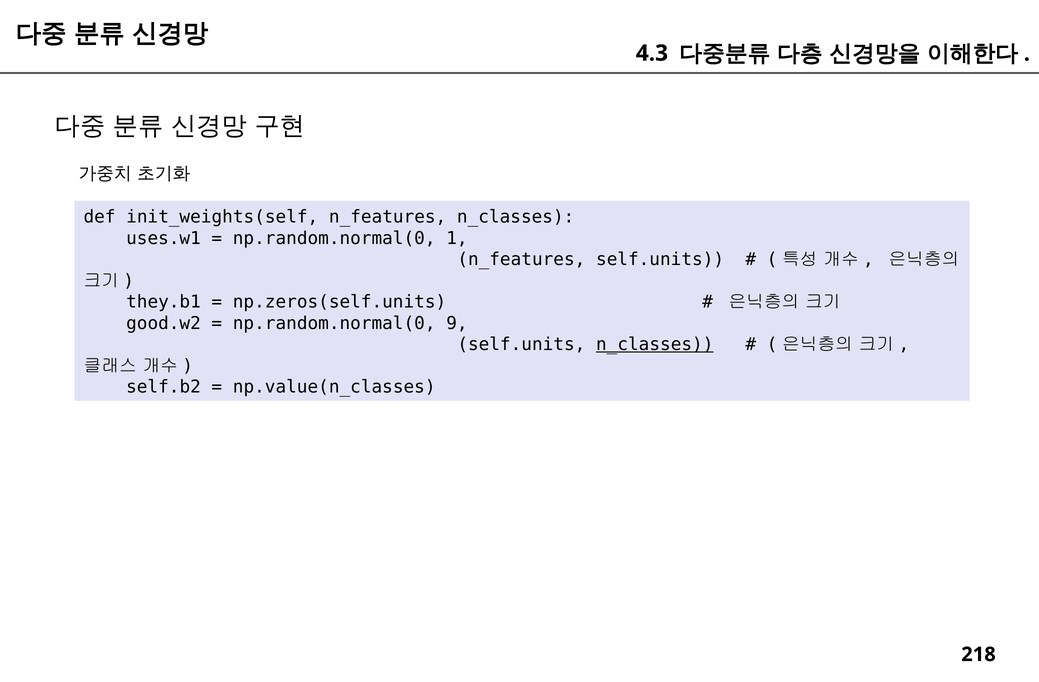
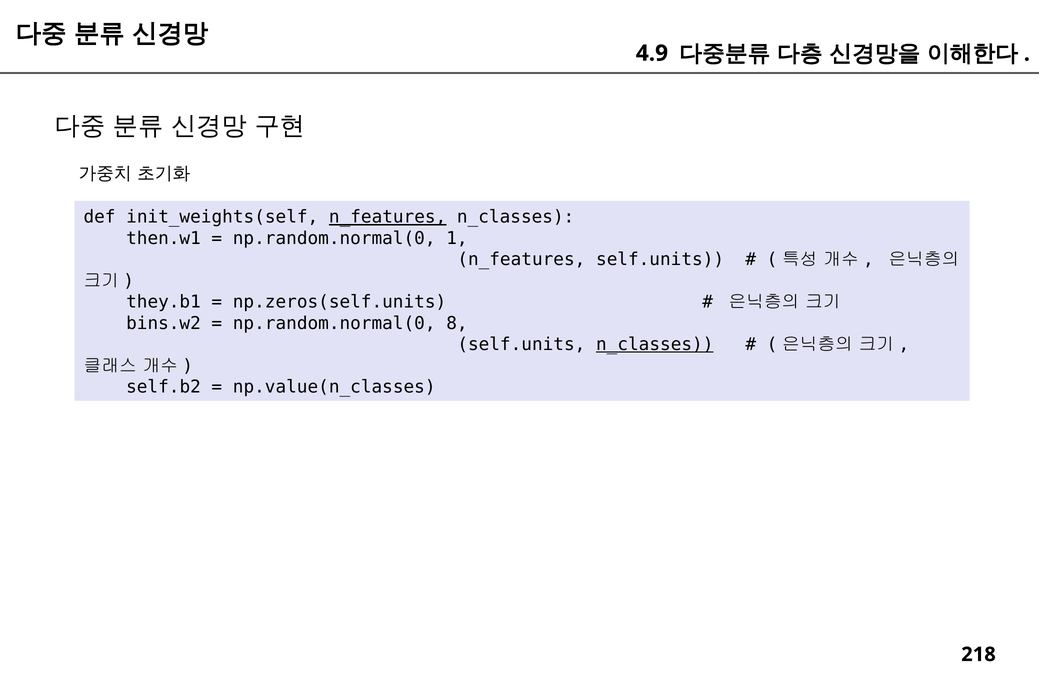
4.3: 4.3 -> 4.9 (652, 53)
n_features underline: none -> present (388, 217)
uses.w1: uses.w1 -> then.w1 (163, 239)
good.w2: good.w2 -> bins.w2 (163, 323)
9: 9 -> 8 (457, 323)
